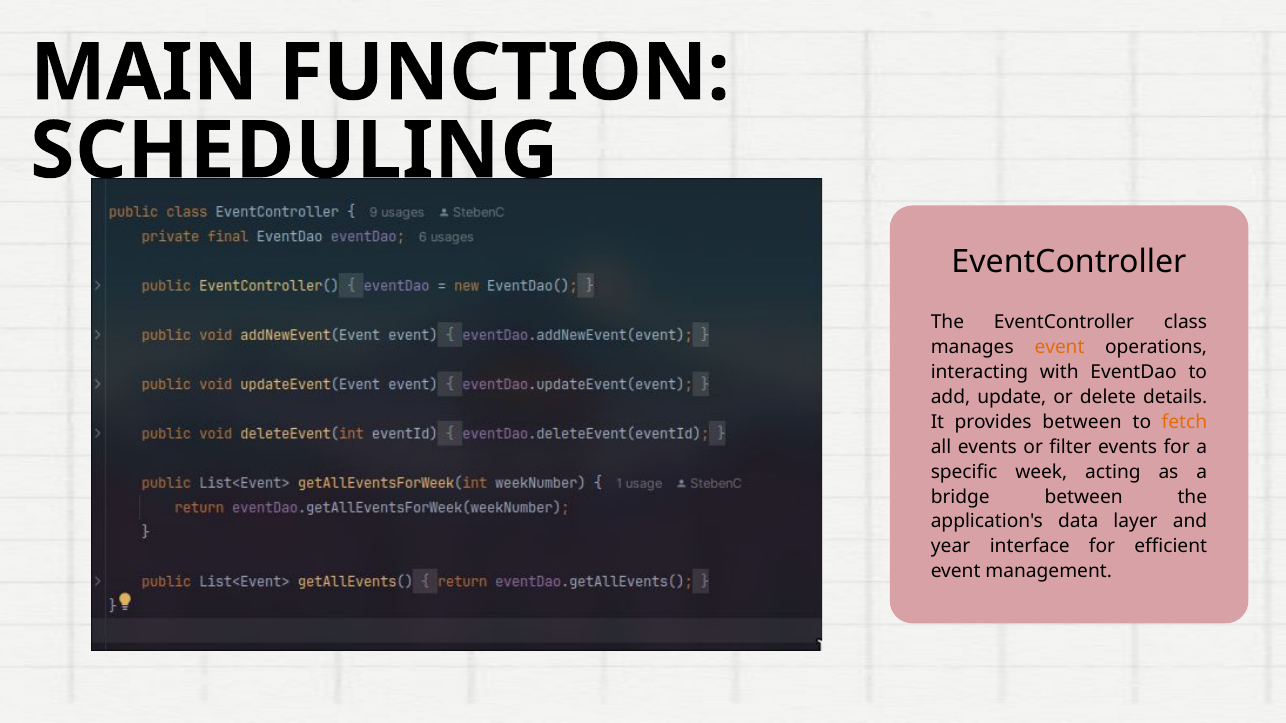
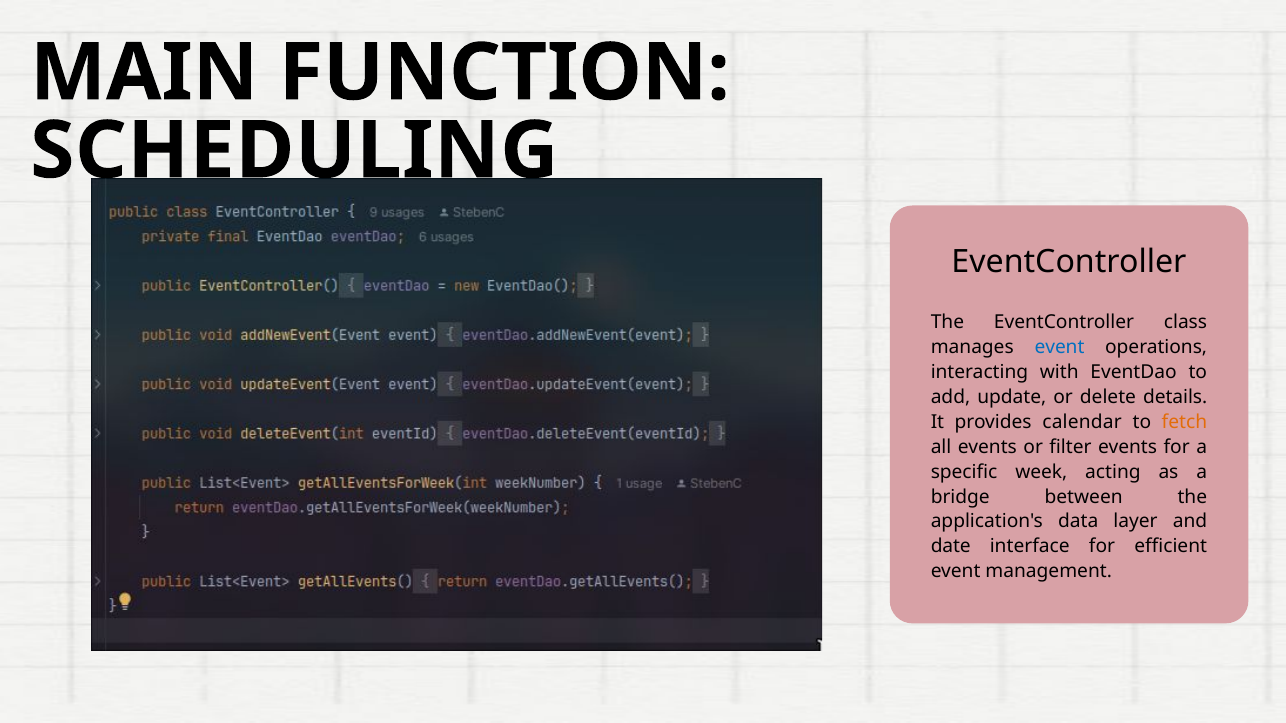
event colour: orange -> blue (1060, 347)
provides between: between -> calendar (1082, 422)
year: year -> date (951, 547)
